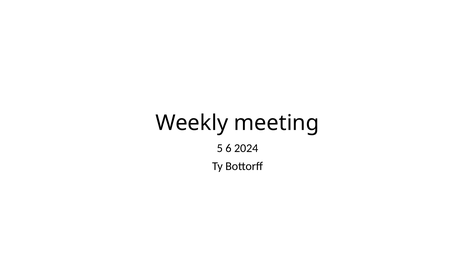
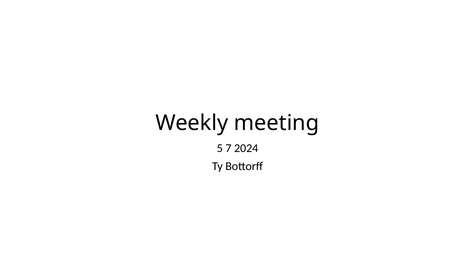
6: 6 -> 7 (228, 148)
